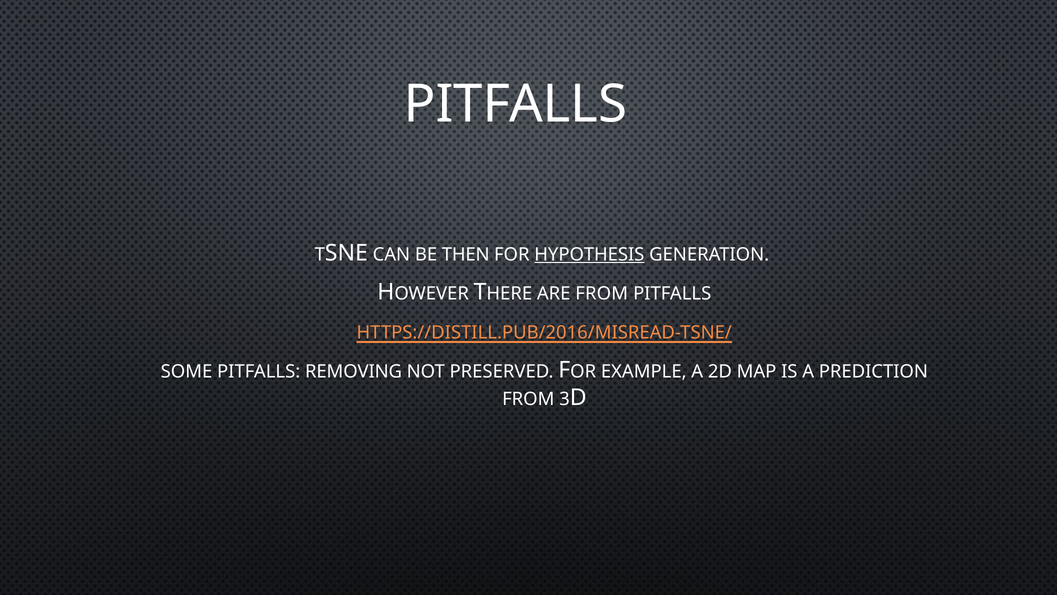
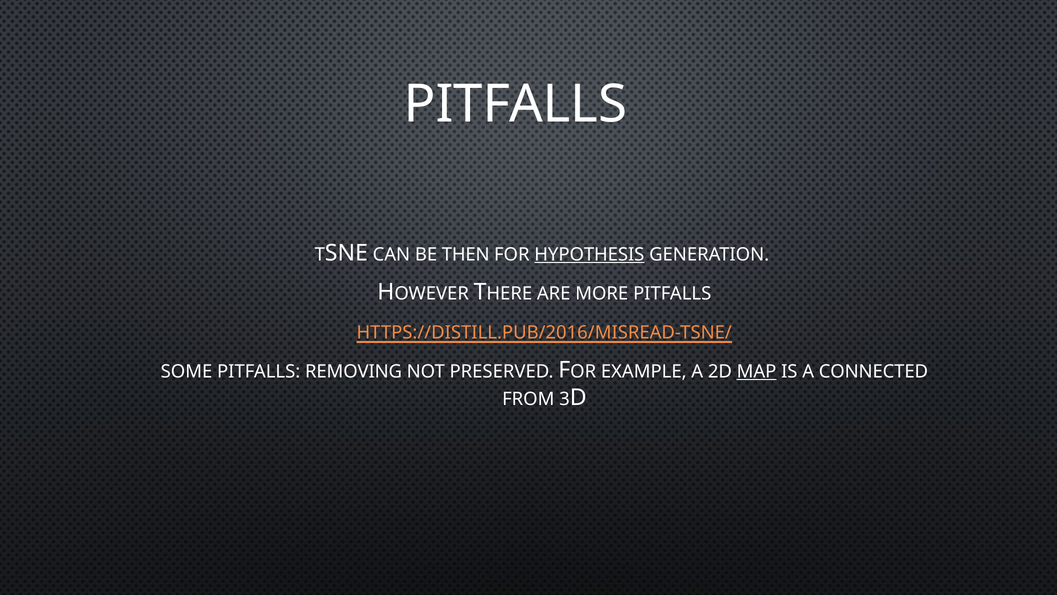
ARE FROM: FROM -> MORE (602, 293)
MAP underline: none -> present (757, 371)
PREDICTION: PREDICTION -> CONNECTED (873, 371)
